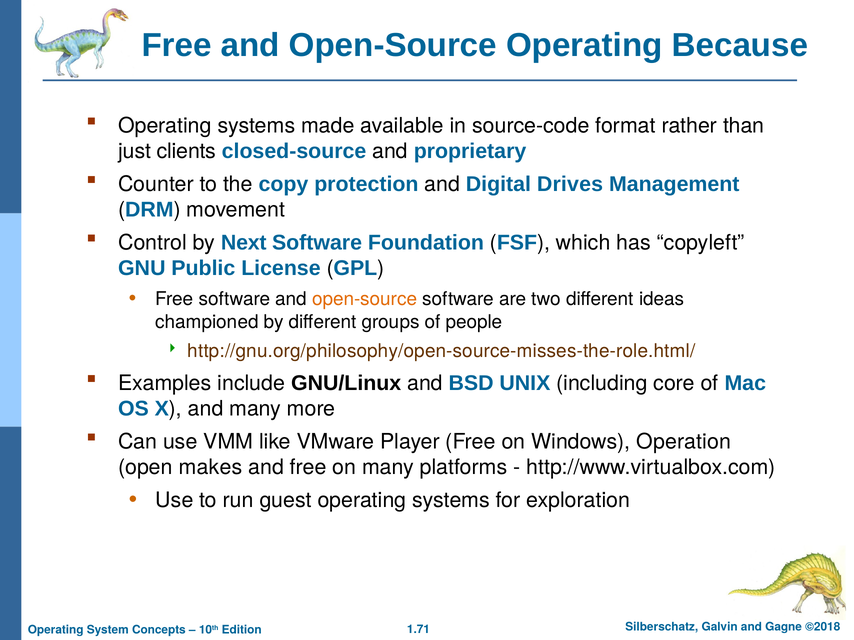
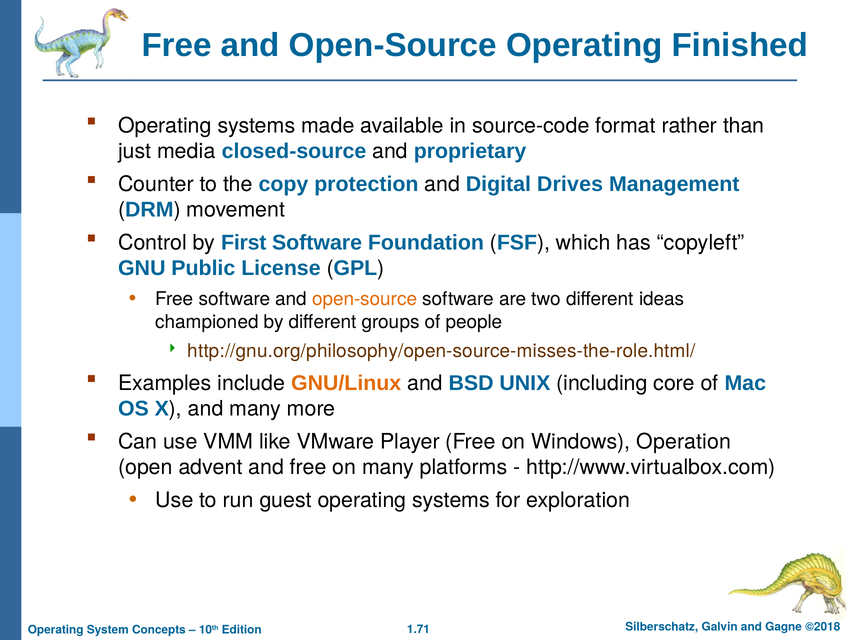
Because: Because -> Finished (740, 45)
clients: clients -> media (186, 151)
Next: Next -> First (244, 243)
GNU/Linux colour: black -> orange (346, 383)
makes: makes -> advent (211, 468)
